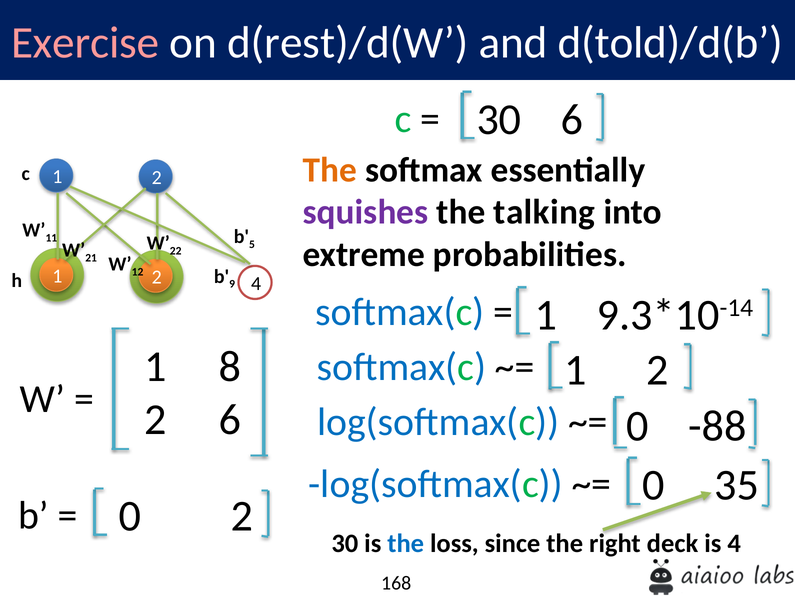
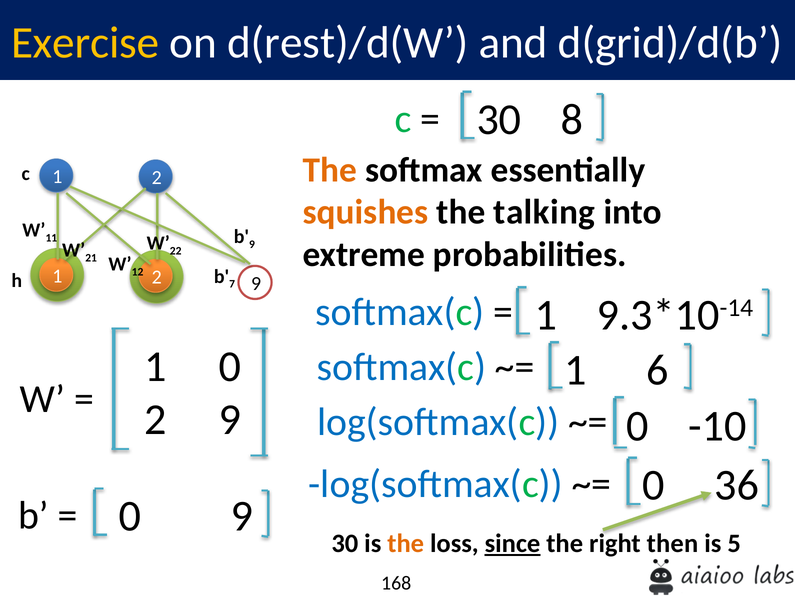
Exercise colour: pink -> yellow (85, 43)
d(told)/d(b: d(told)/d(b -> d(grid)/d(b (670, 43)
30 6: 6 -> 8 (572, 120)
squishes colour: purple -> orange (366, 212)
b 5: 5 -> 9 (252, 245)
9: 9 -> 7 (232, 284)
4: 4 -> 9 (256, 284)
1 8: 8 -> 0 (230, 367)
1 2: 2 -> 6 (657, 370)
6: 6 -> 9 (230, 420)
-88: -88 -> -10 (717, 426)
35: 35 -> 36 (737, 486)
0 2: 2 -> 9 (242, 516)
the colour: blue -> orange (406, 544)
since underline: none -> present (512, 544)
deck: deck -> then (672, 544)
is 4: 4 -> 5 (734, 544)
